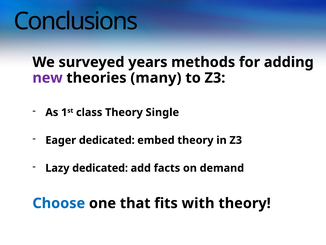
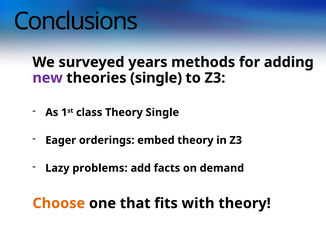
theories many: many -> single (156, 78)
Eager dedicated: dedicated -> orderings (107, 140)
Lazy dedicated: dedicated -> problems (100, 168)
Choose colour: blue -> orange (59, 203)
